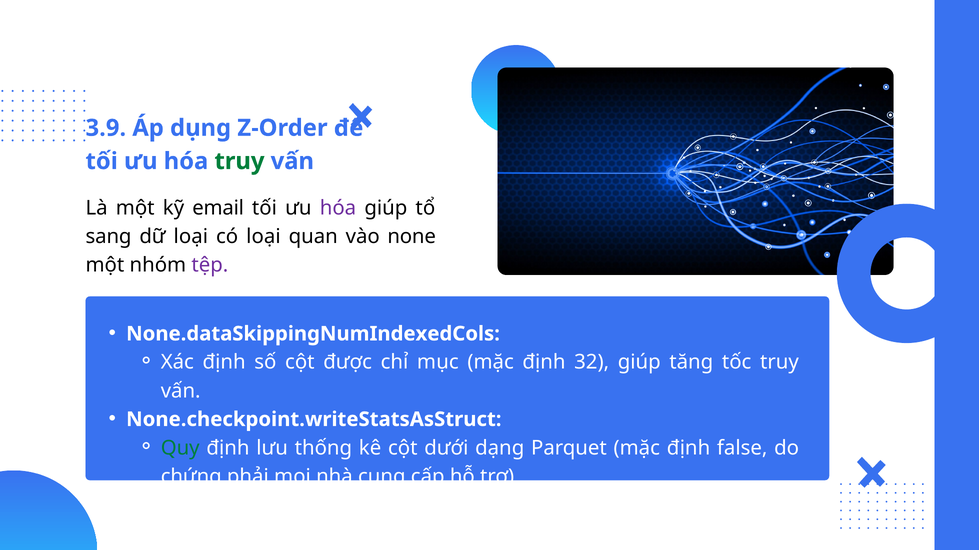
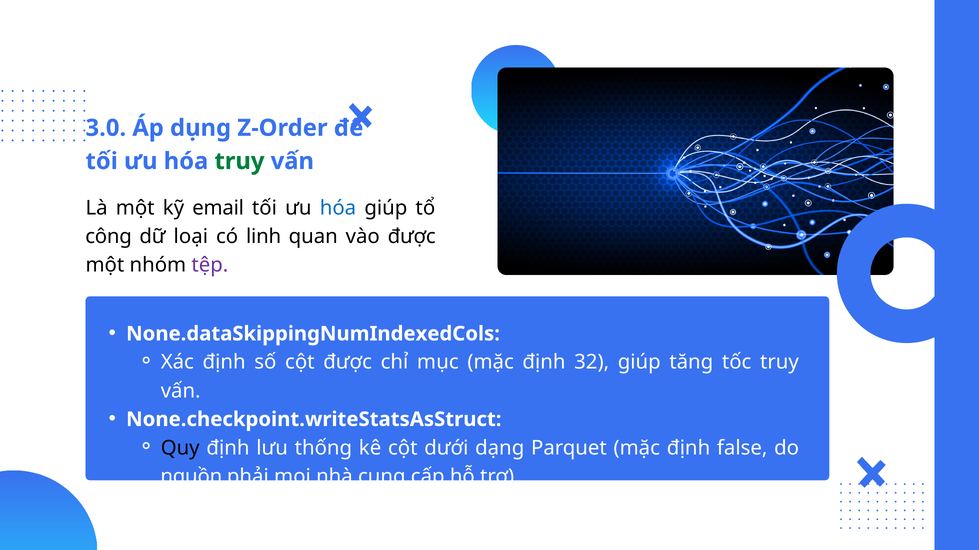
3.9: 3.9 -> 3.0 (106, 128)
hóa colour: purple -> blue (338, 208)
sang: sang -> công (109, 237)
có loại: loại -> linh (264, 237)
vào none: none -> được (412, 237)
Quy colour: green -> black (180, 448)
chứng: chứng -> nguồn (191, 477)
